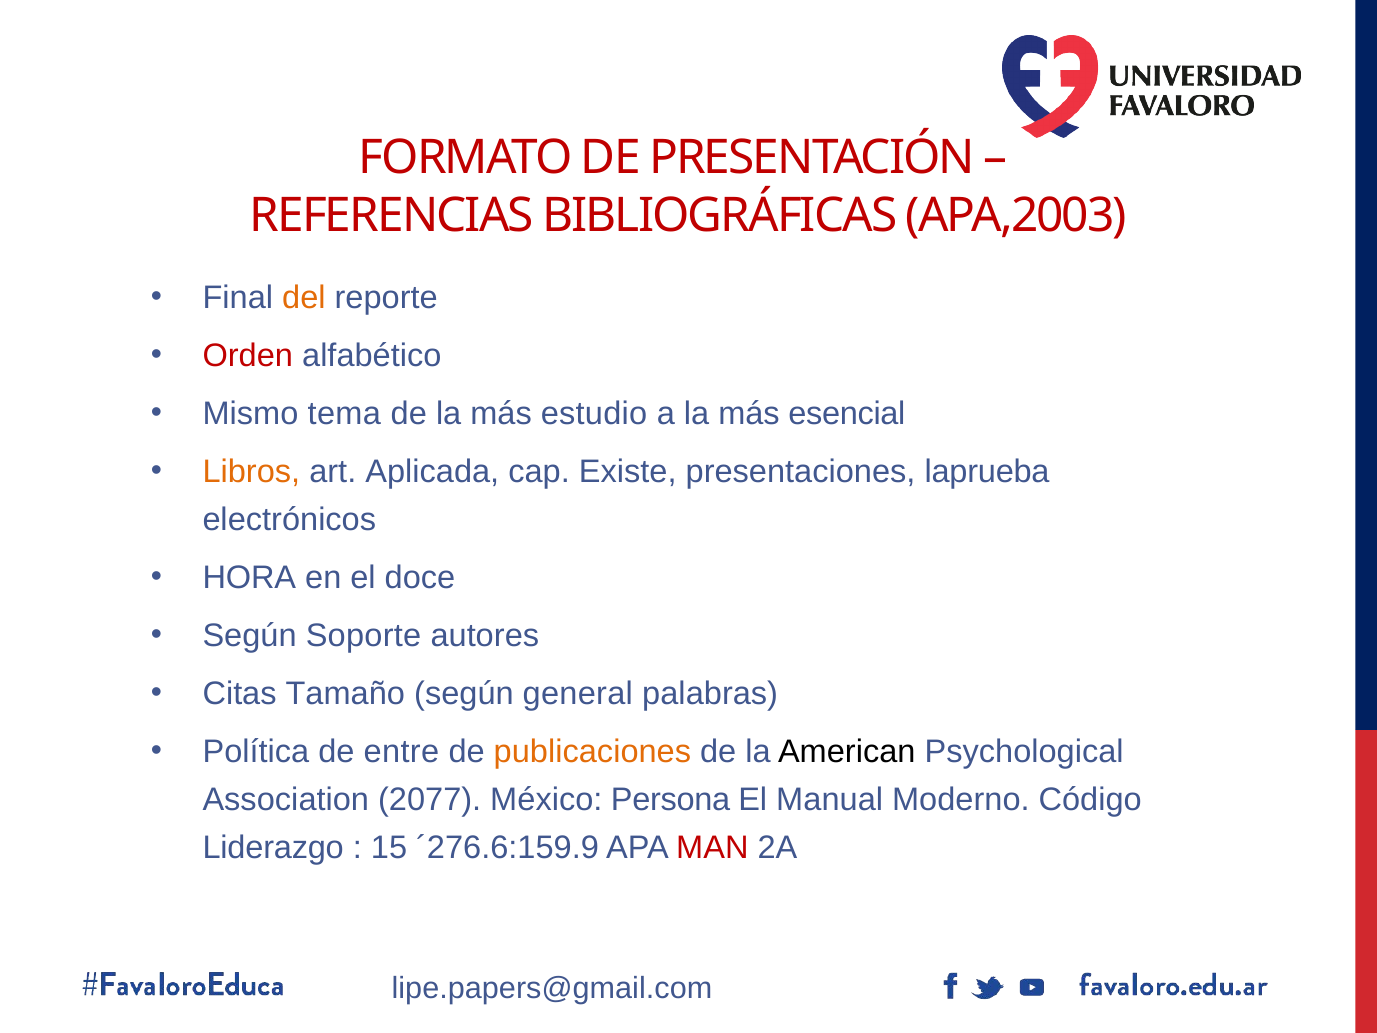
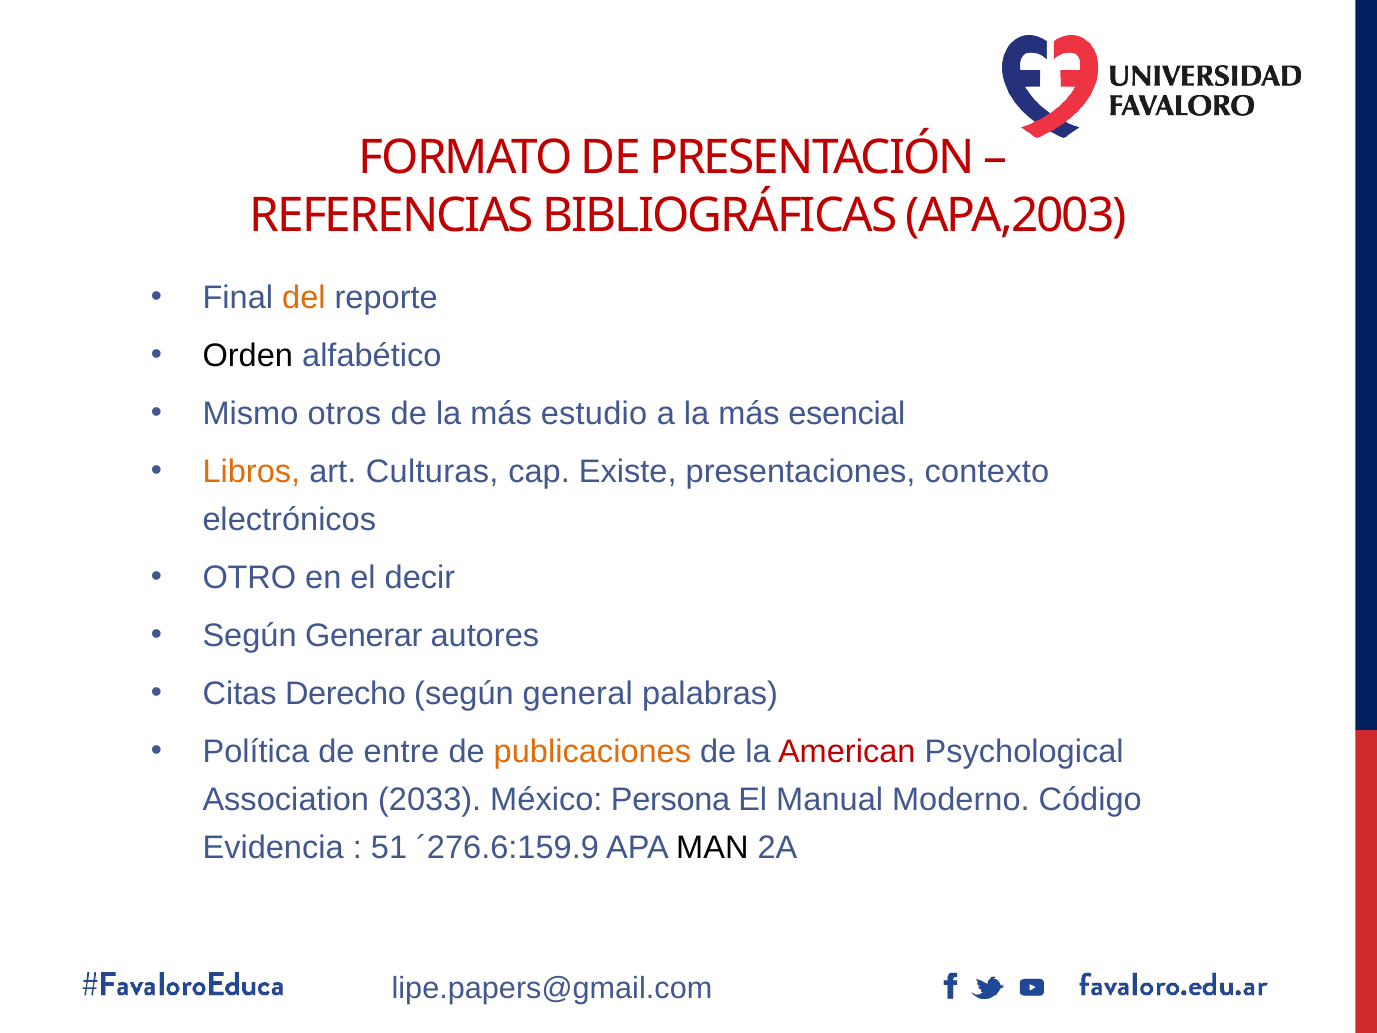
Orden colour: red -> black (248, 356)
tema: tema -> otros (344, 414)
Aplicada: Aplicada -> Culturas (432, 472)
laprueba: laprueba -> contexto (987, 472)
HORA: HORA -> OTRO (249, 578)
doce: doce -> decir (420, 578)
Soporte: Soporte -> Generar (364, 636)
Tamaño: Tamaño -> Derecho (345, 694)
American colour: black -> red (847, 752)
2077: 2077 -> 2033 (430, 799)
Liderazgo: Liderazgo -> Evidencia (273, 847)
15: 15 -> 51 (389, 847)
MAN colour: red -> black (712, 847)
